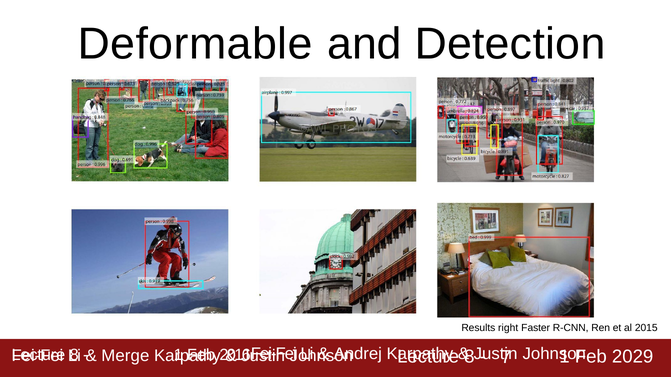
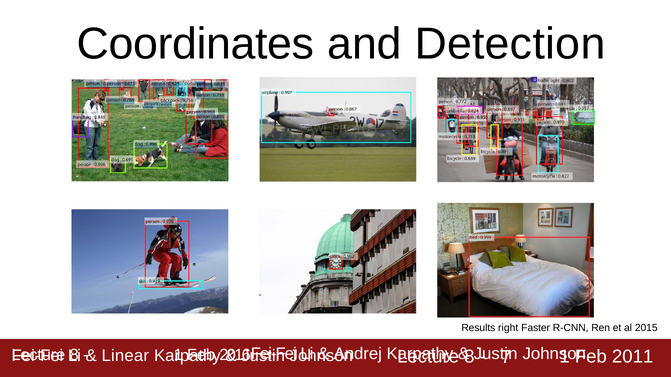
Deformable: Deformable -> Coordinates (195, 44)
2029: 2029 -> 2011 (633, 357)
Merge: Merge -> Linear (125, 356)
